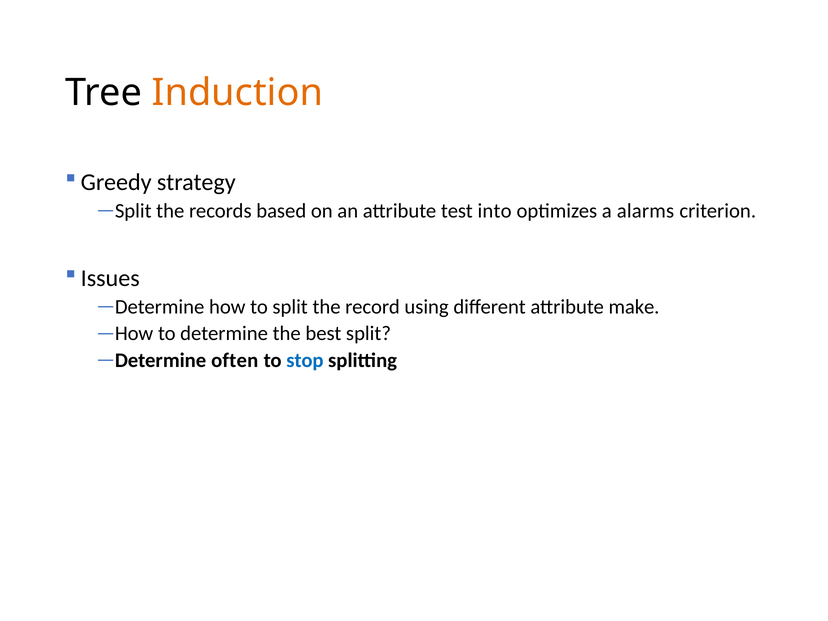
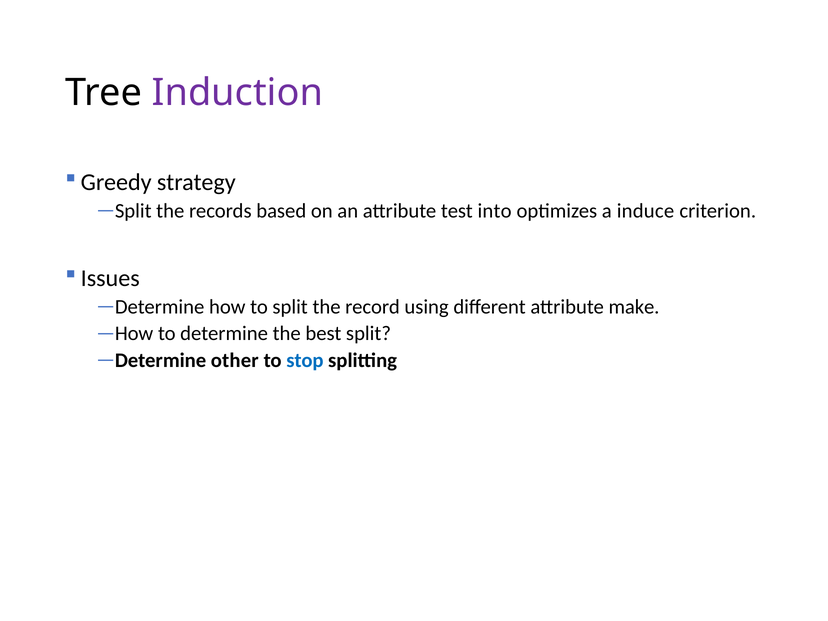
Induction colour: orange -> purple (237, 93)
alarms: alarms -> induce (645, 211)
often: often -> other (235, 360)
